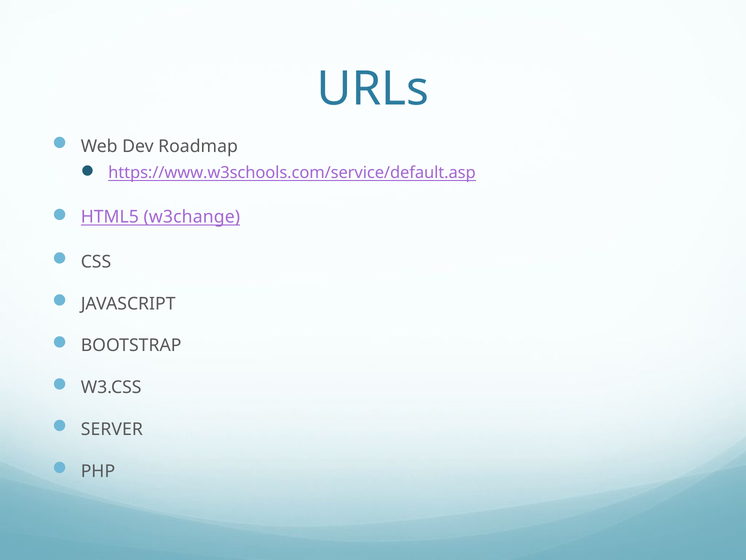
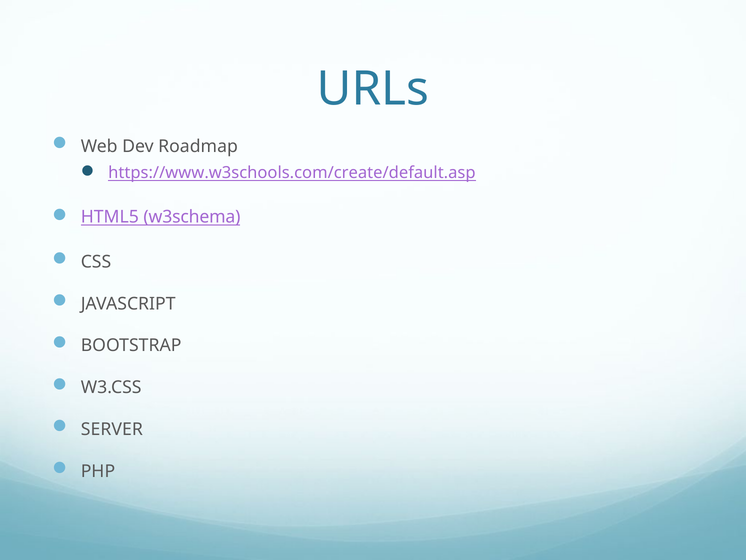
https://www.w3schools.com/service/default.asp: https://www.w3schools.com/service/default.asp -> https://www.w3schools.com/create/default.asp (292, 173)
w3change: w3change -> w3schema (192, 217)
